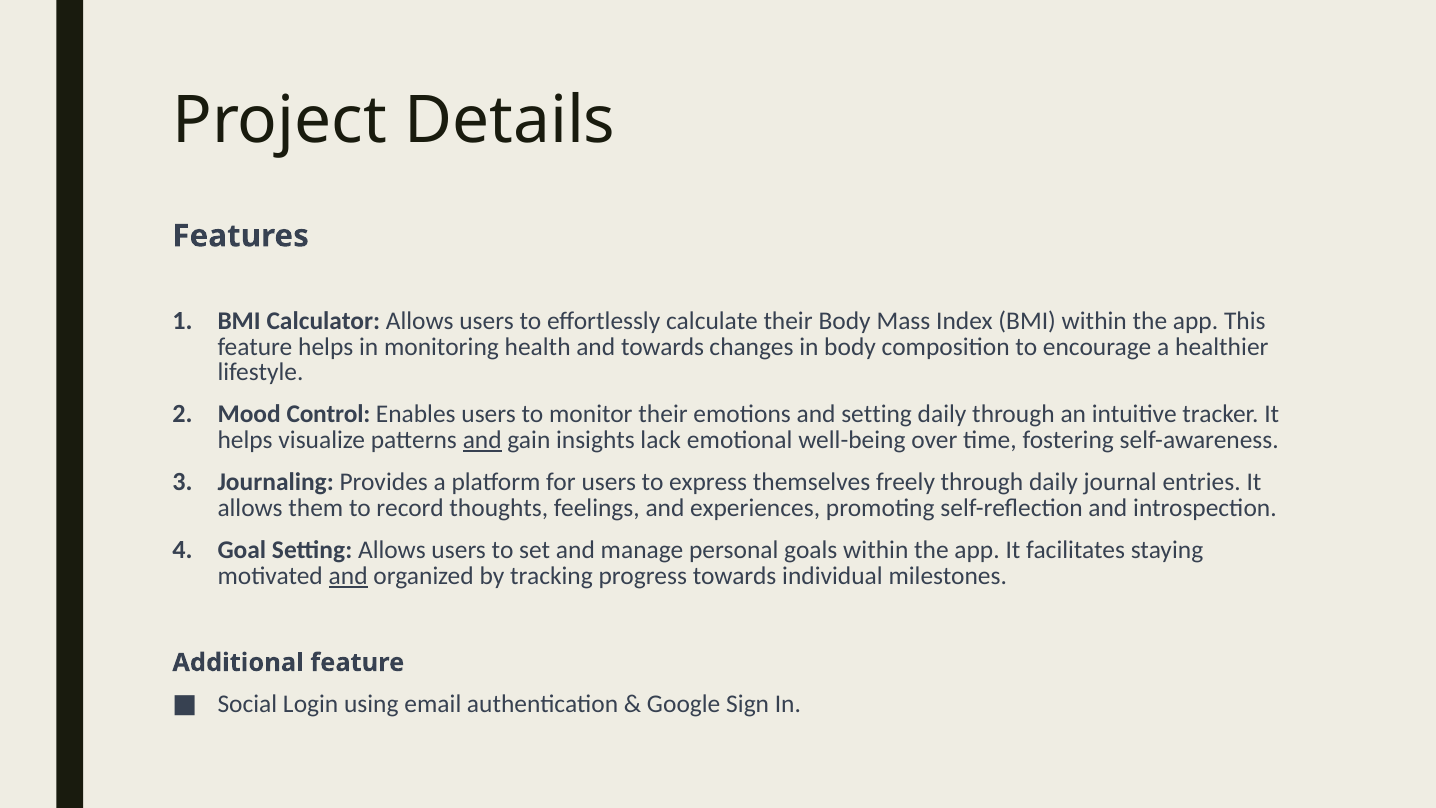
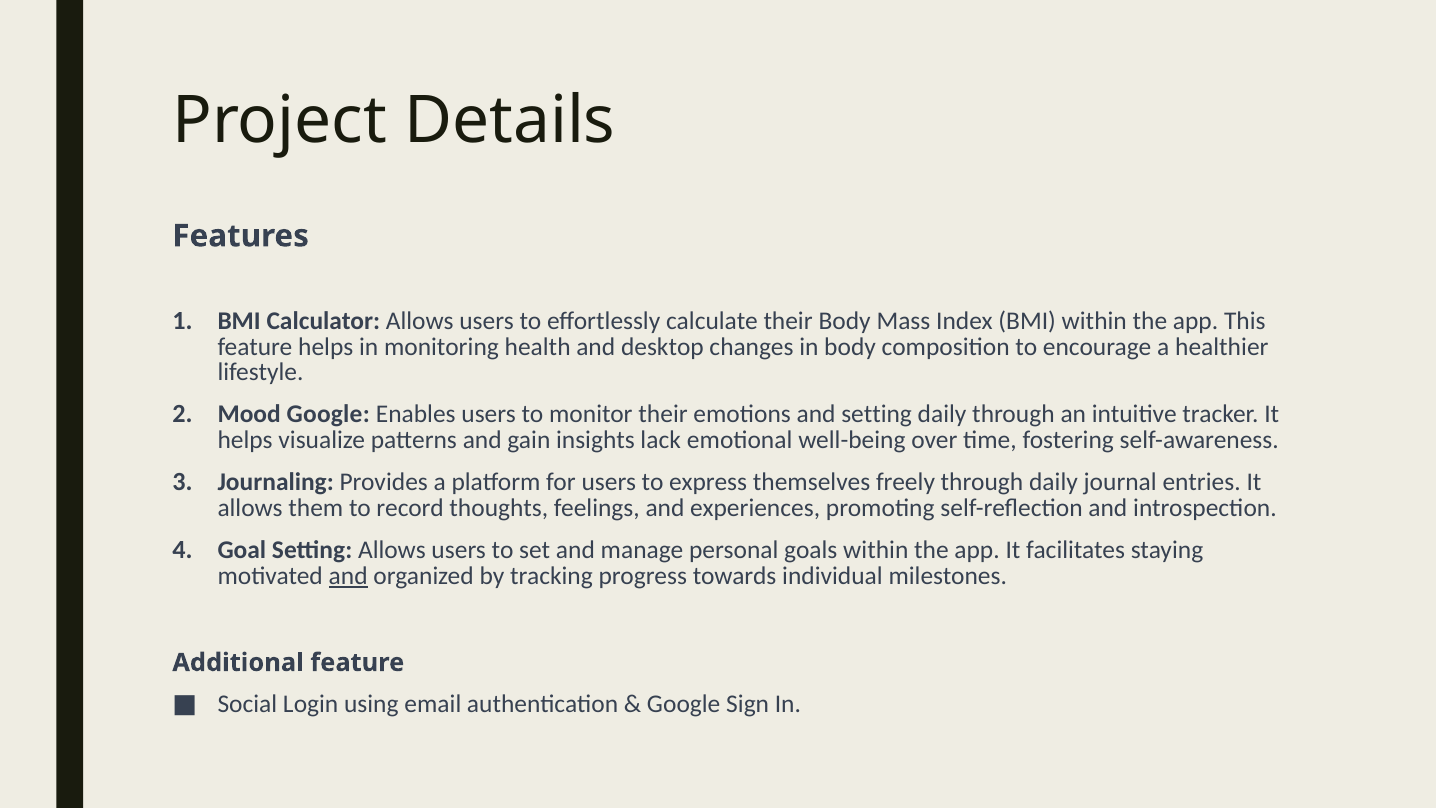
and towards: towards -> desktop (662, 347)
Mood Control: Control -> Google (328, 414)
and underline: present -> none (482, 440)
